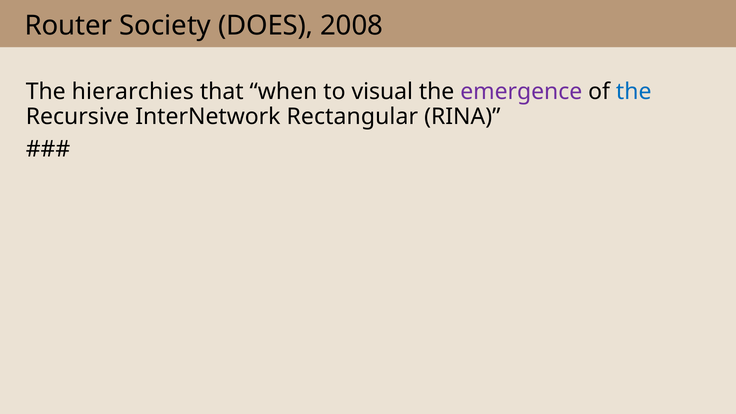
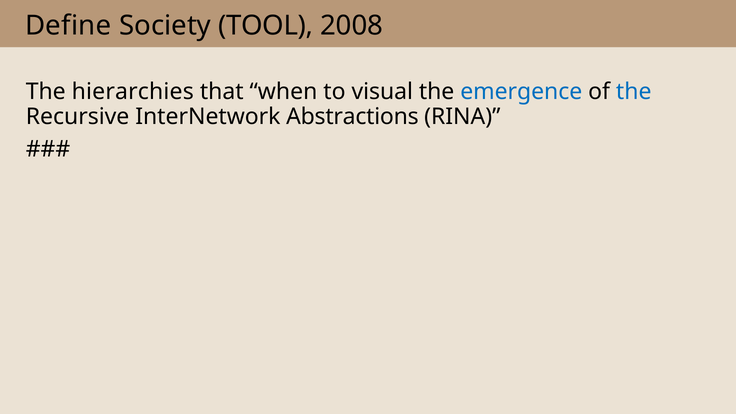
Router: Router -> Define (68, 26)
DOES: DOES -> TOOL (266, 26)
emergence colour: purple -> blue (521, 92)
Rectangular: Rectangular -> Abstractions (352, 116)
